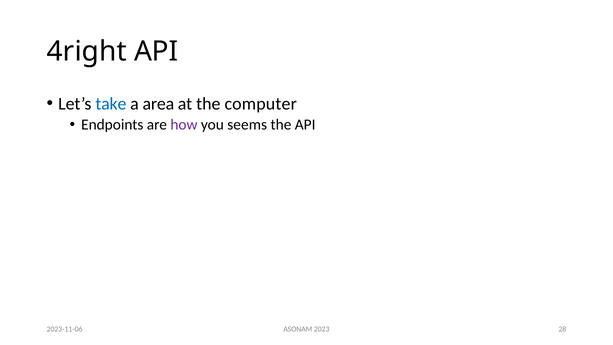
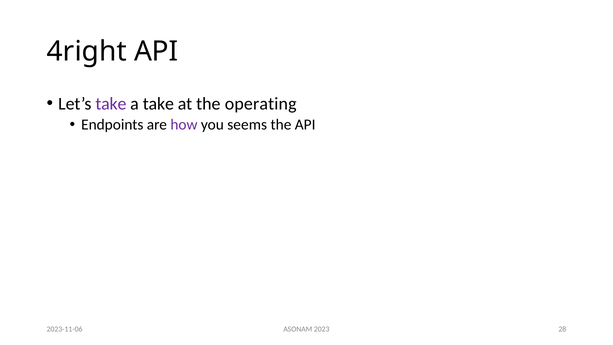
take colour: blue -> purple (111, 104)
a area: area -> take (158, 104)
computer: computer -> operating (261, 104)
